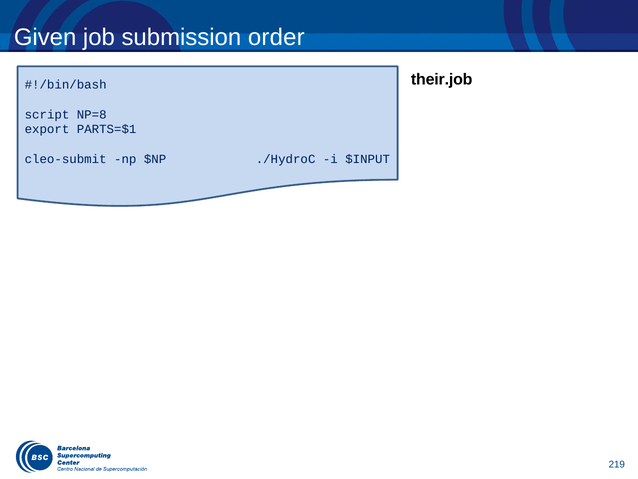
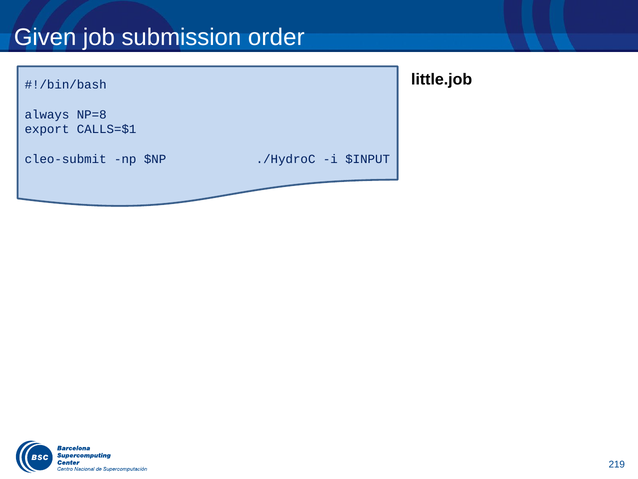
their.job: their.job -> little.job (442, 79)
script: script -> always (47, 114)
PARTS=$1: PARTS=$1 -> CALLS=$1 (107, 129)
